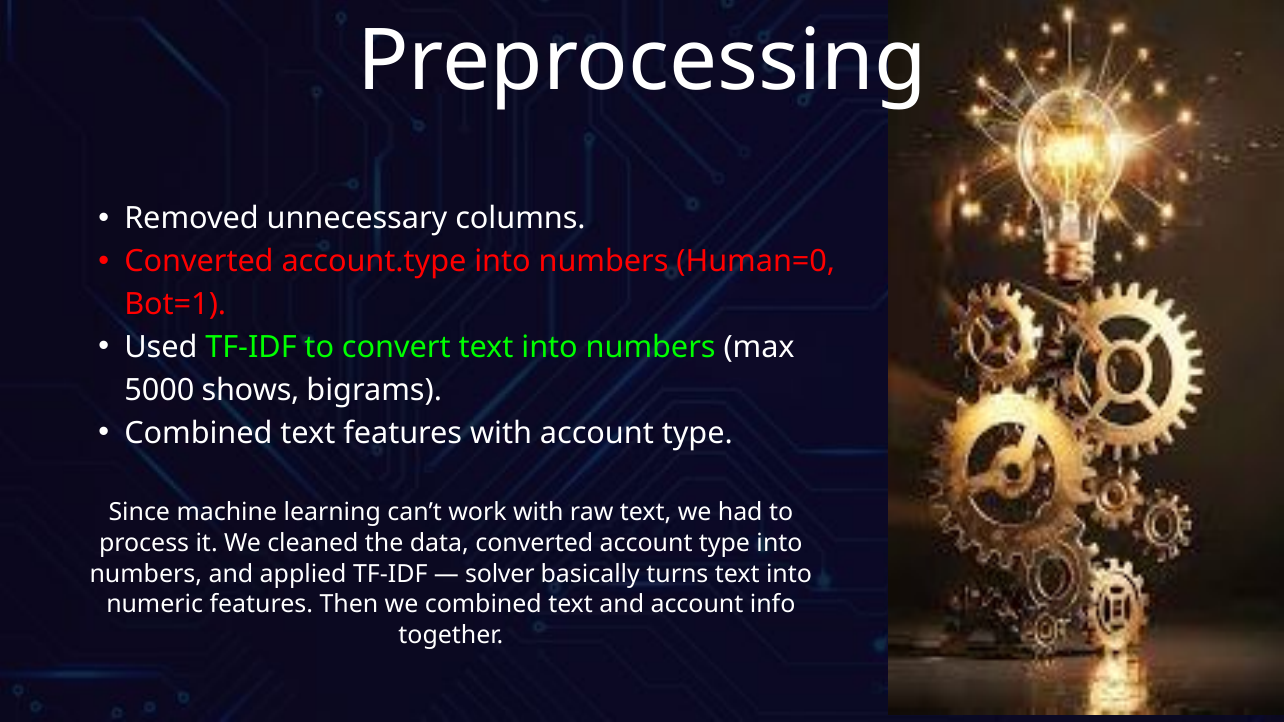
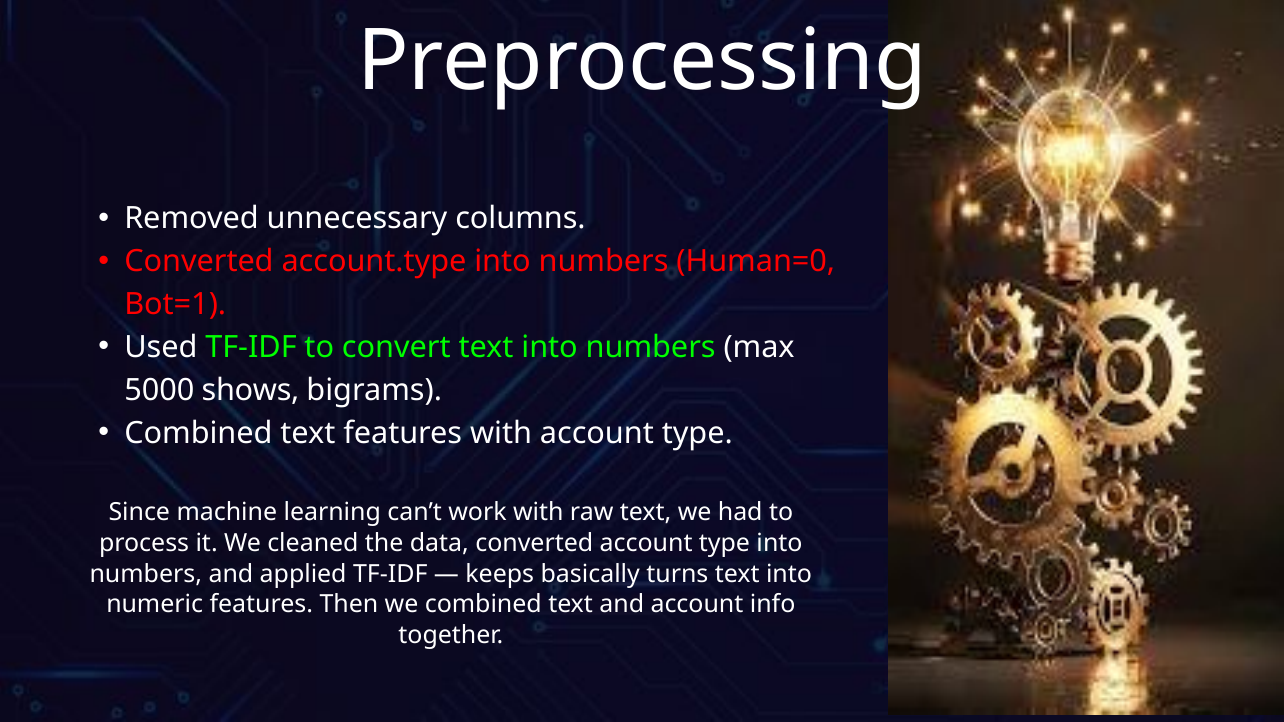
solver: solver -> keeps (500, 574)
